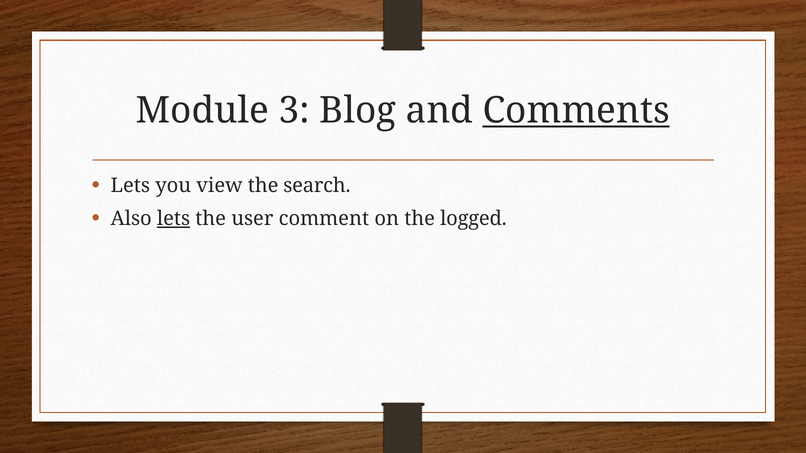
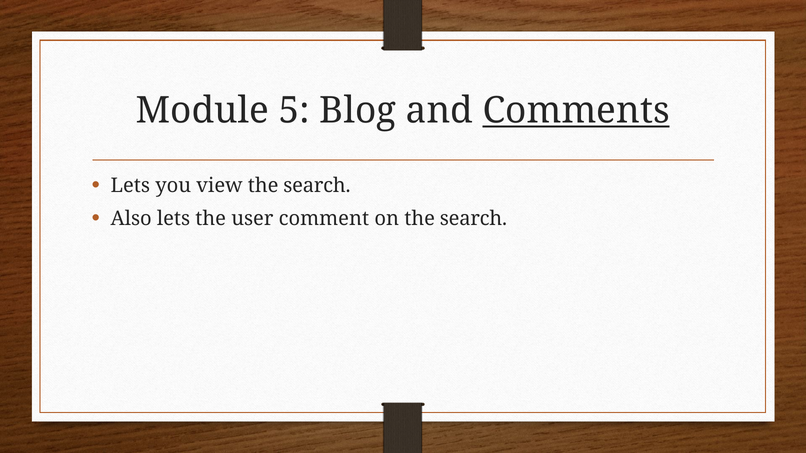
3: 3 -> 5 (294, 111)
lets underline: present -> none (174, 219)
on the logged: logged -> search (473, 219)
